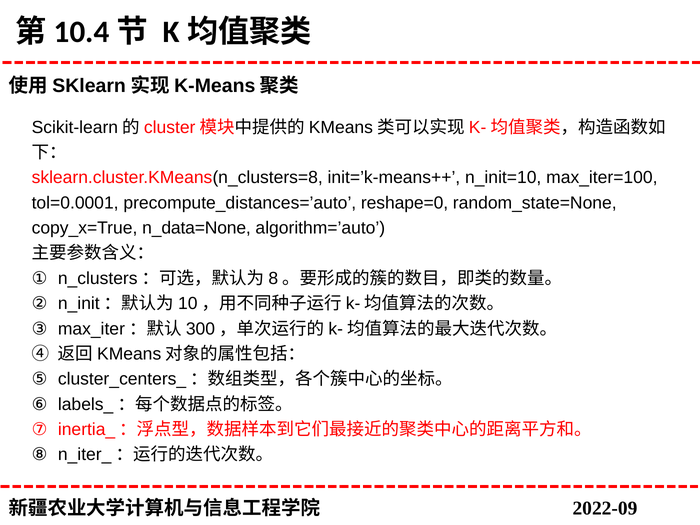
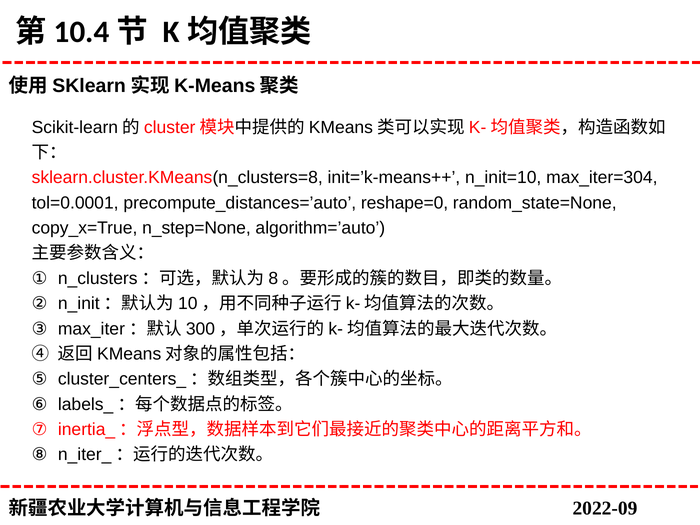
max_iter=100: max_iter=100 -> max_iter=304 (602, 178)
n_data=None: n_data=None -> n_step=None (196, 228)
